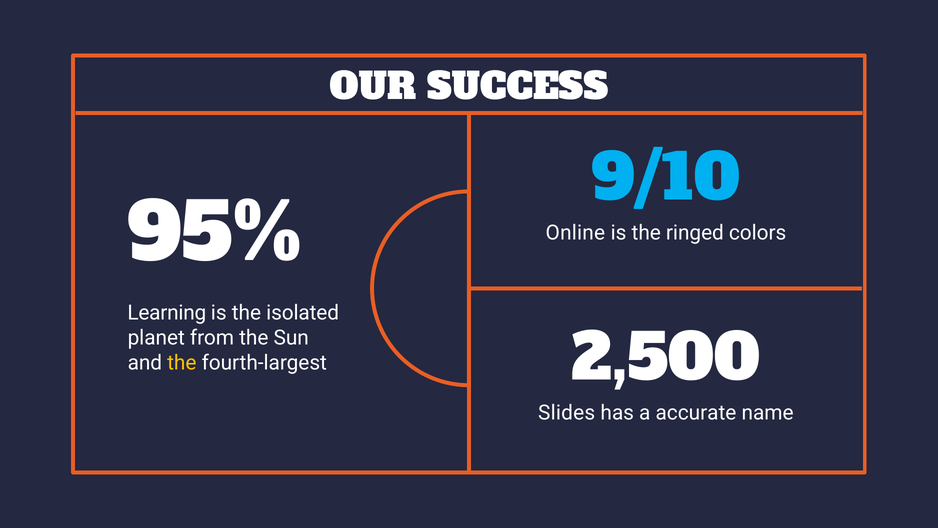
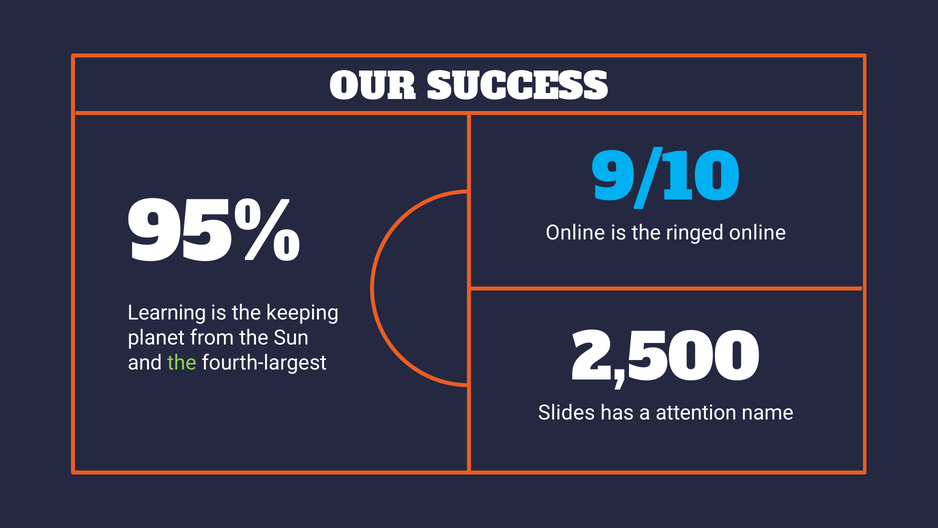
ringed colors: colors -> online (758, 233)
isolated: isolated -> keeping (303, 313)
the colour: yellow -> light green (182, 363)
accurate: accurate -> attention (696, 413)
